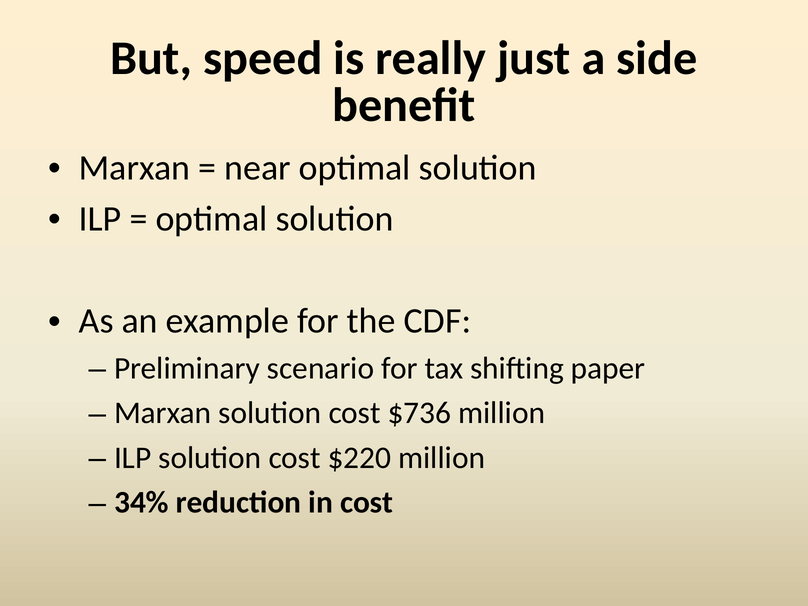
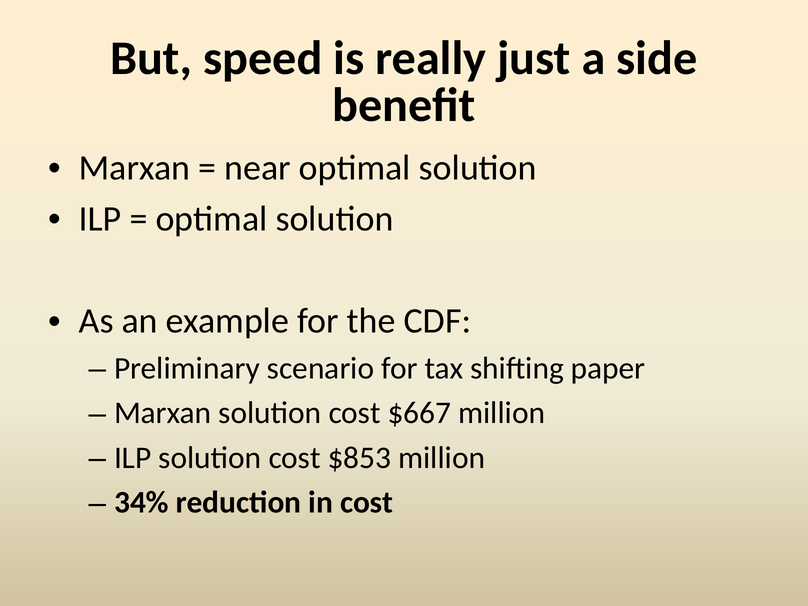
$736: $736 -> $667 (419, 413)
$220: $220 -> $853 (359, 458)
